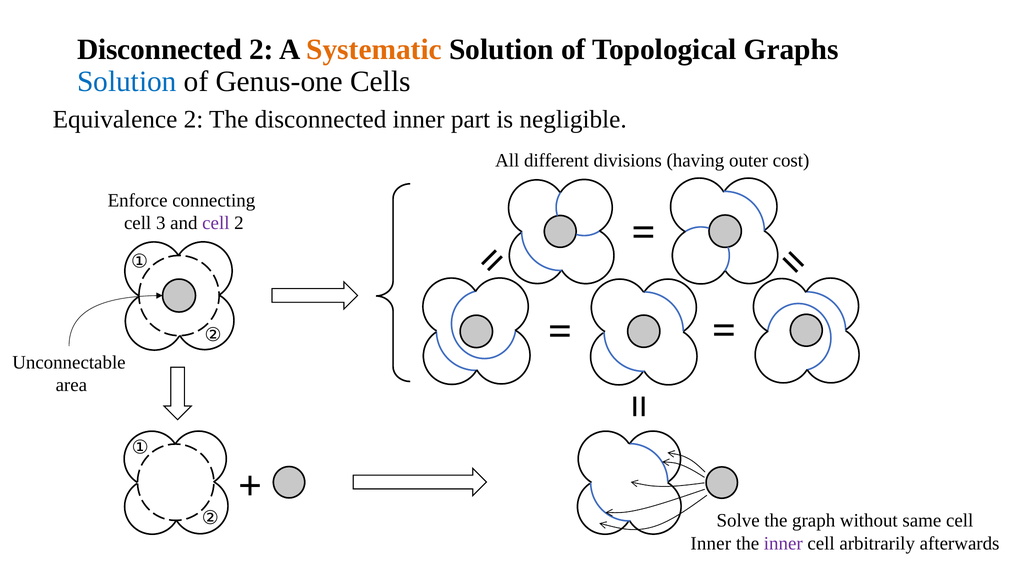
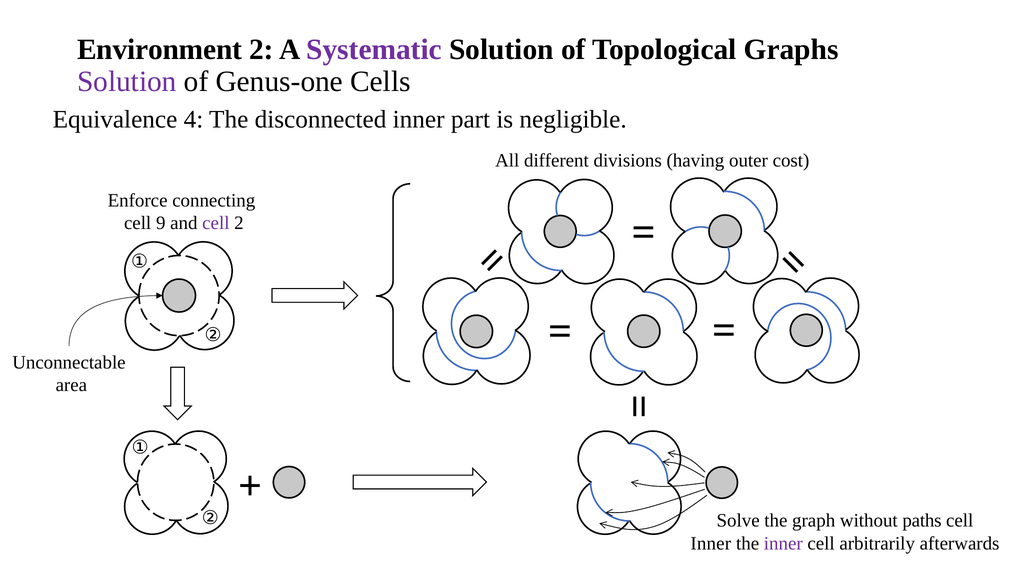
Disconnected: Disconnected -> Environment (160, 50)
Systematic colour: orange -> purple (374, 50)
Solution colour: blue -> purple (127, 82)
Equivalence 2: 2 -> 4 (193, 119)
3: 3 -> 9 (161, 223)
same: same -> paths (922, 521)
